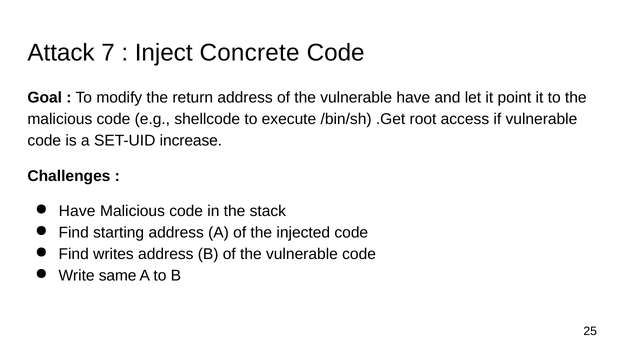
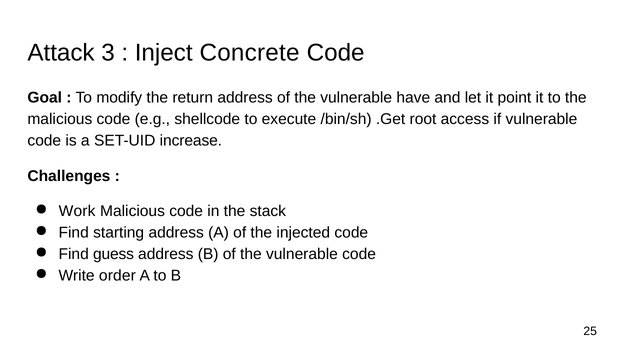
7: 7 -> 3 (108, 53)
Have: Have -> Work (77, 212)
writes: writes -> guess (114, 255)
same: same -> order (117, 276)
